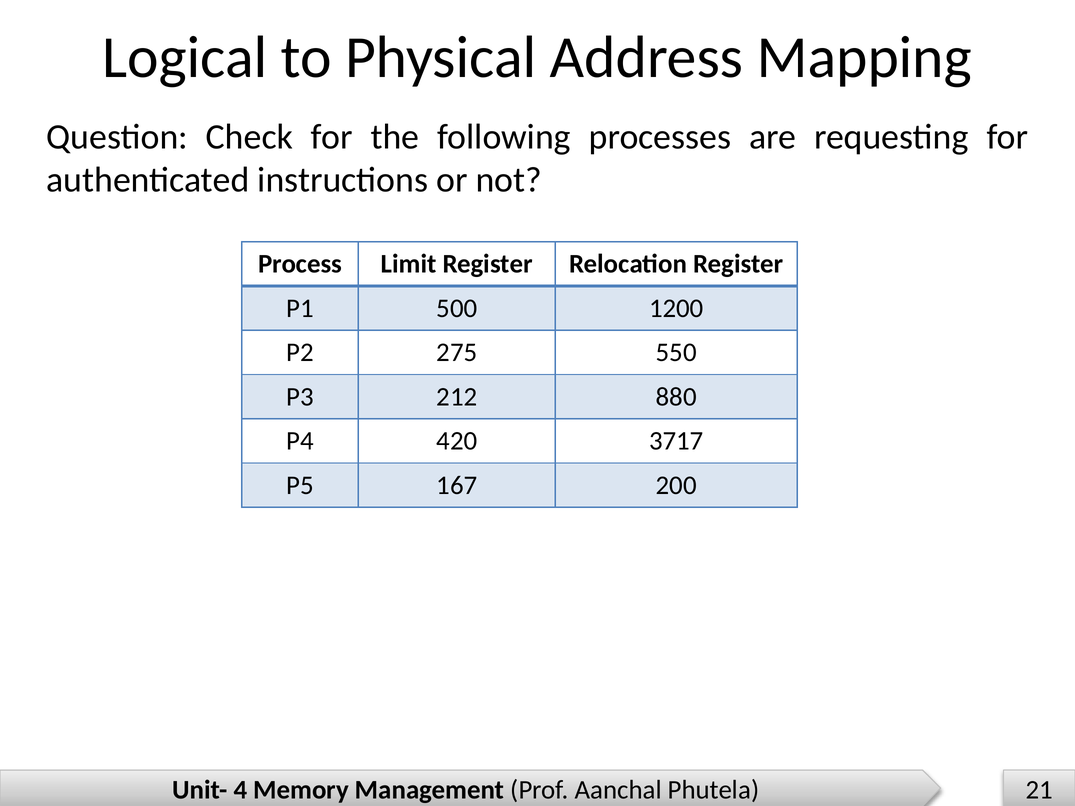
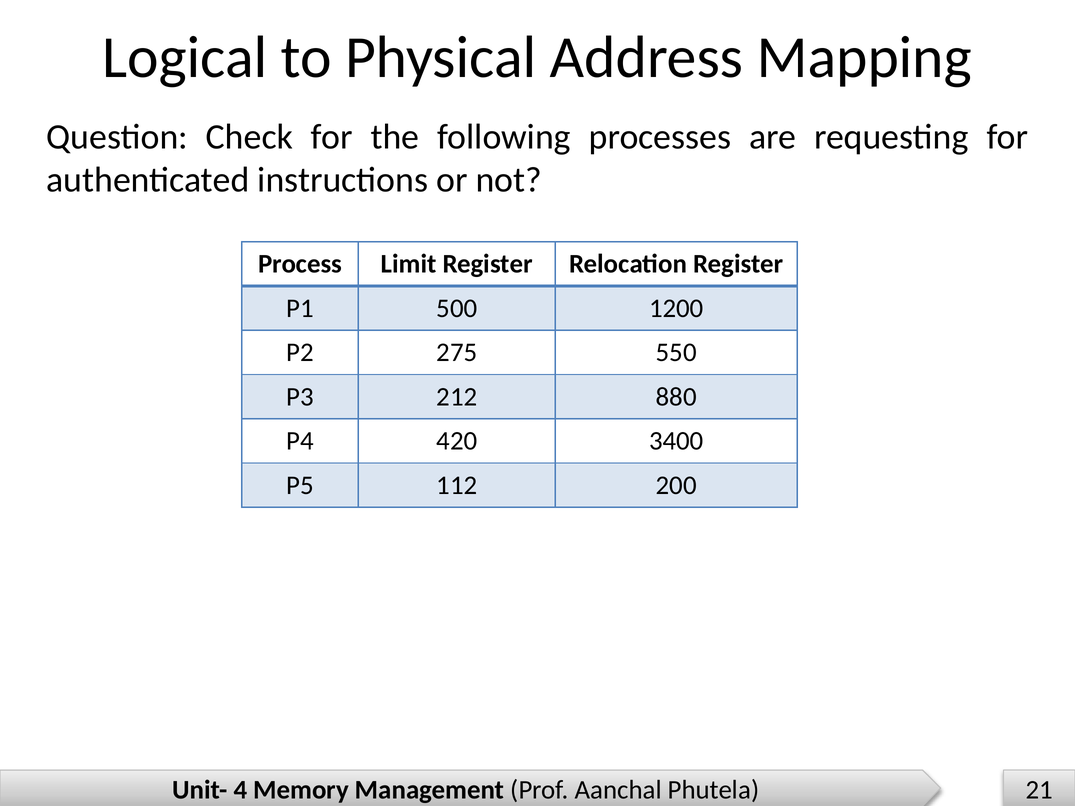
3717: 3717 -> 3400 (676, 441)
167: 167 -> 112 (457, 485)
